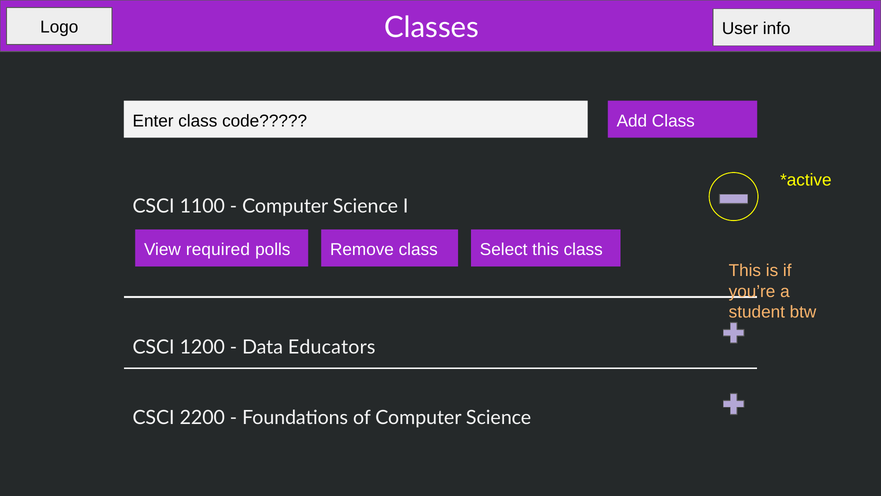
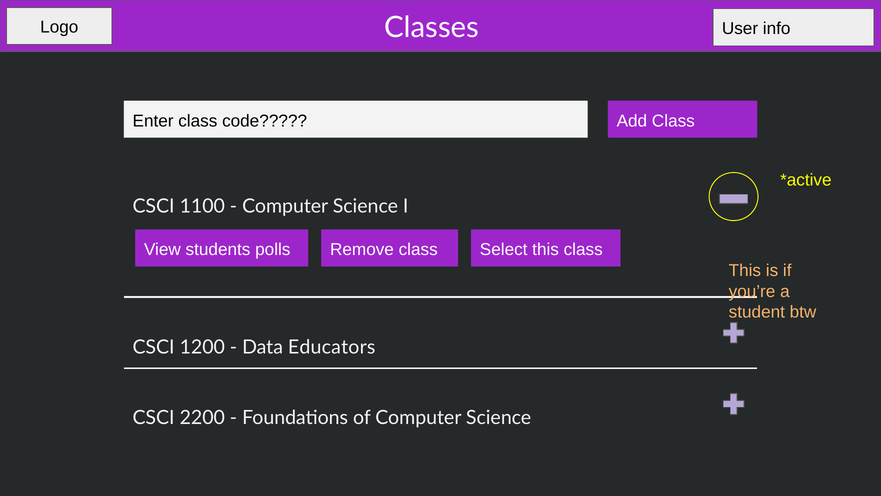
required: required -> students (218, 250)
